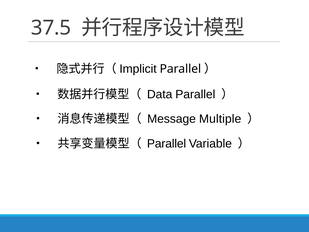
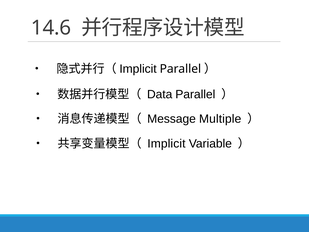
37.5: 37.5 -> 14.6 (51, 28)
Parallel: Parallel -> Implicit (166, 143)
